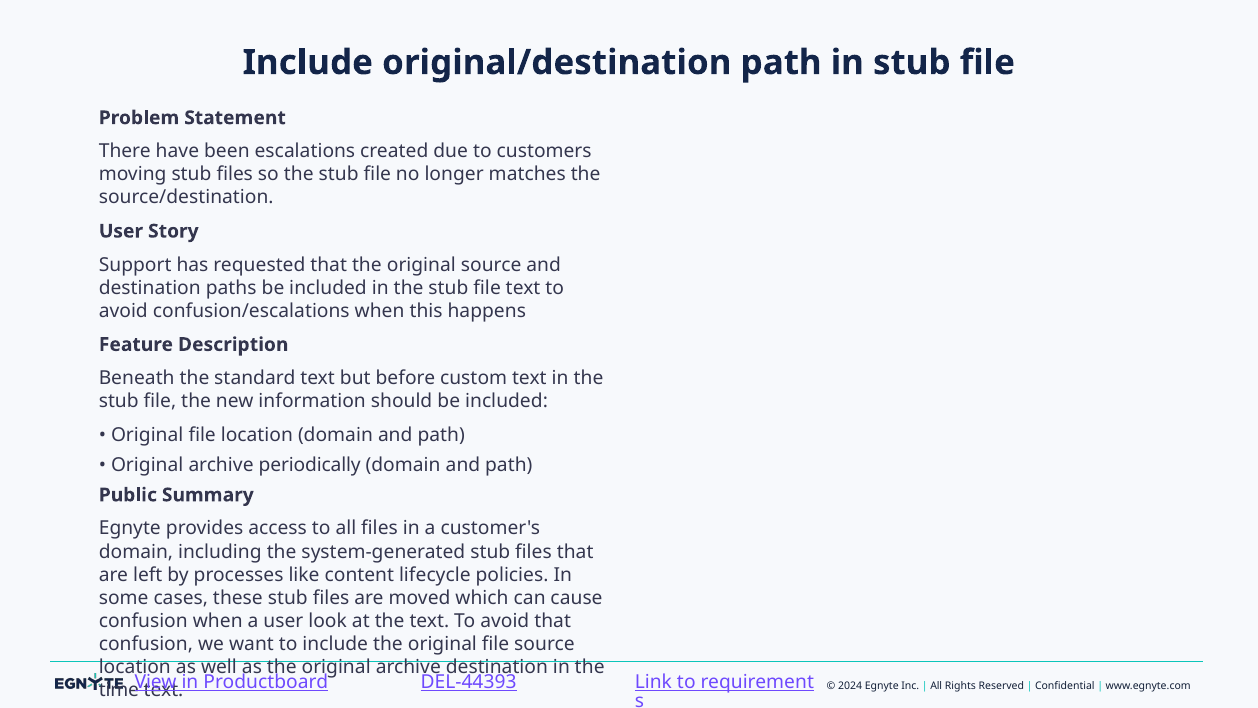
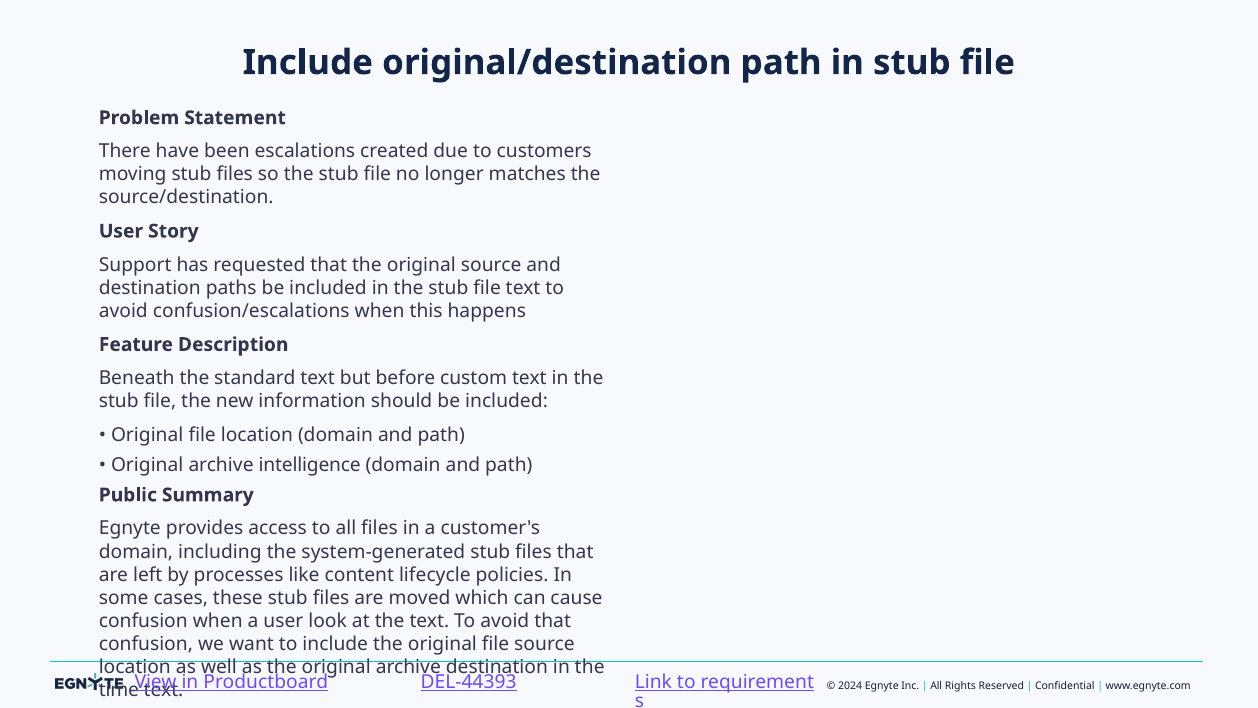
periodically: periodically -> intelligence (310, 465)
